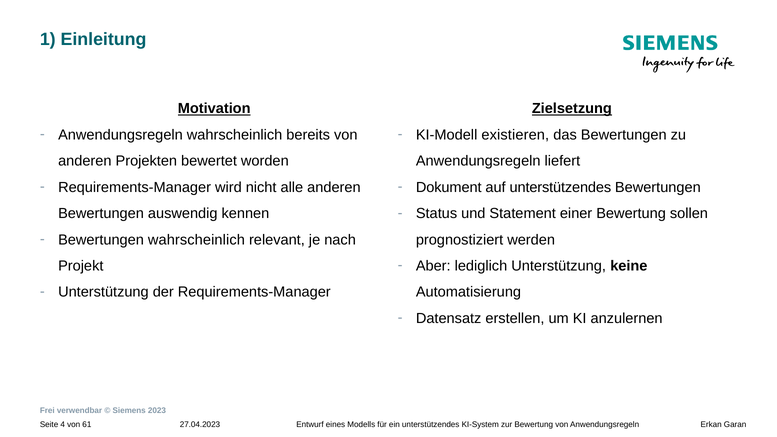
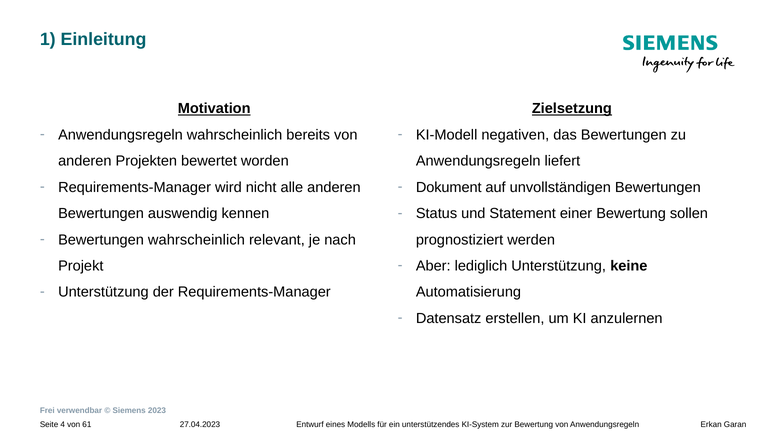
existieren: existieren -> negativen (515, 135)
auf unterstützendes: unterstützendes -> unvollständigen (560, 187)
